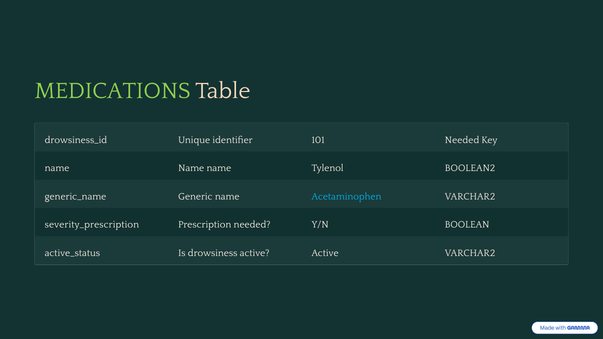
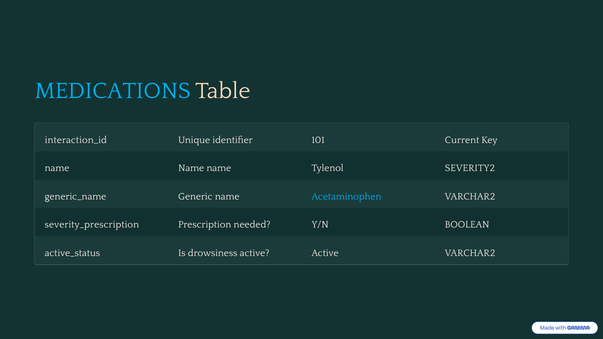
MEDICATIONS colour: light green -> light blue (113, 91)
drowsiness_id: drowsiness_id -> interaction_id (76, 140)
101 Needed: Needed -> Current (462, 140)
BOOLEAN2: BOOLEAN2 -> SEVERITY2 (470, 168)
